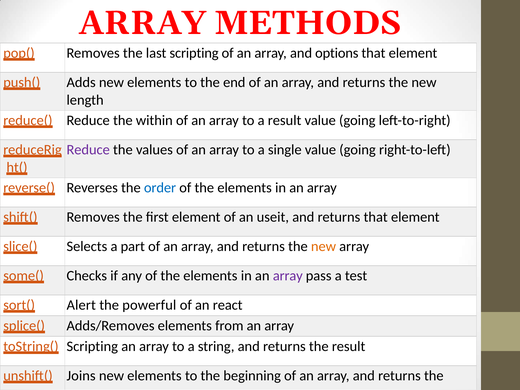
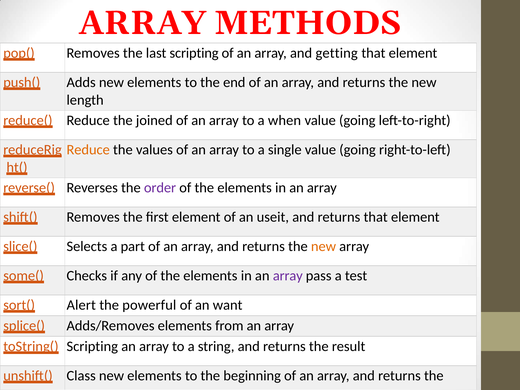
options: options -> getting (337, 53)
within: within -> joined (154, 120)
a result: result -> when (285, 120)
Reduce colour: purple -> orange (88, 150)
order colour: blue -> purple (160, 188)
react: react -> want (228, 305)
Joins: Joins -> Class (81, 376)
